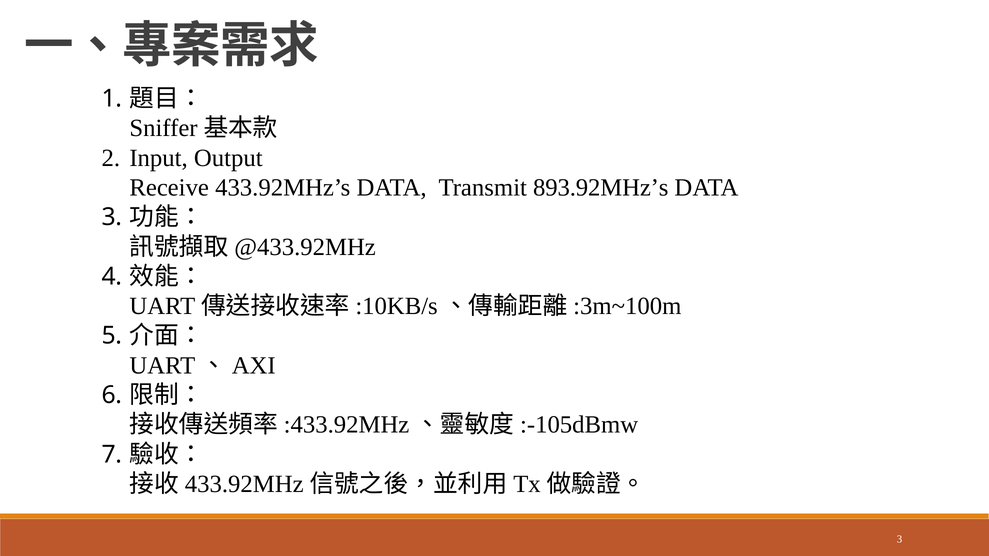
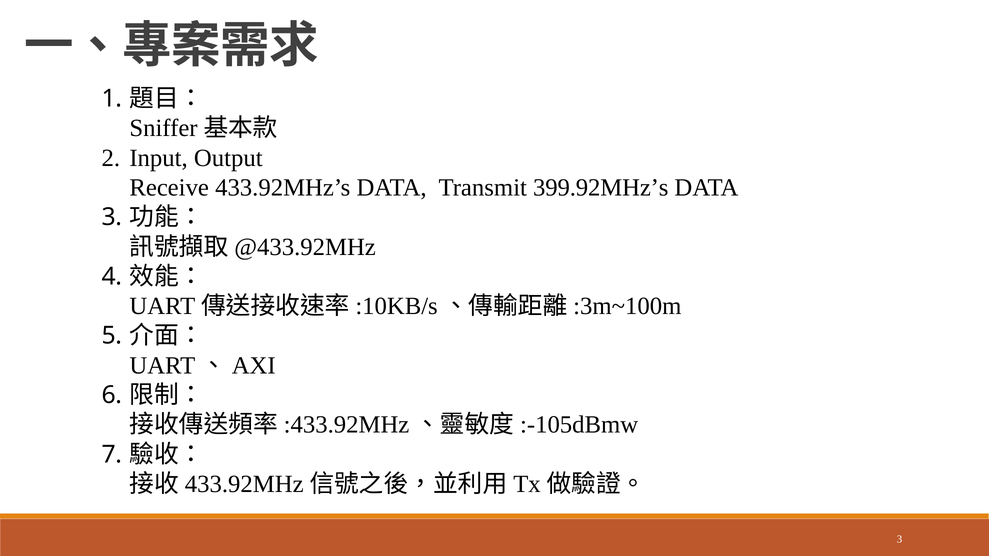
893.92MHz’s: 893.92MHz’s -> 399.92MHz’s (601, 188)
